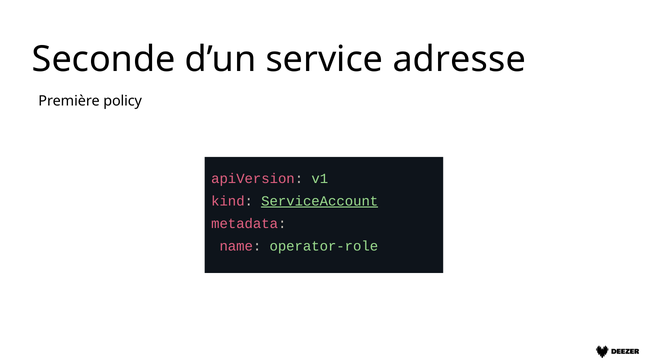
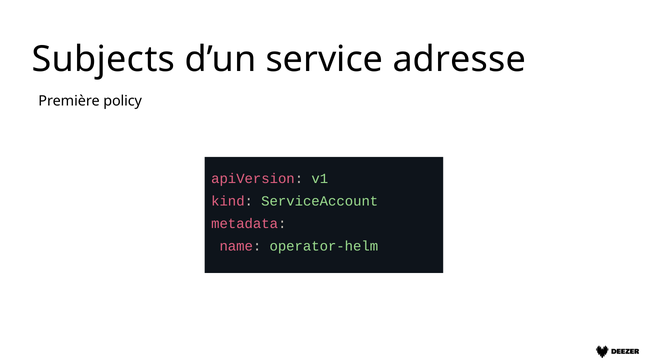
Seconde: Seconde -> Subjects (103, 60)
ServiceAccount underline: present -> none (320, 201)
operator-role: operator-role -> operator-helm (324, 247)
